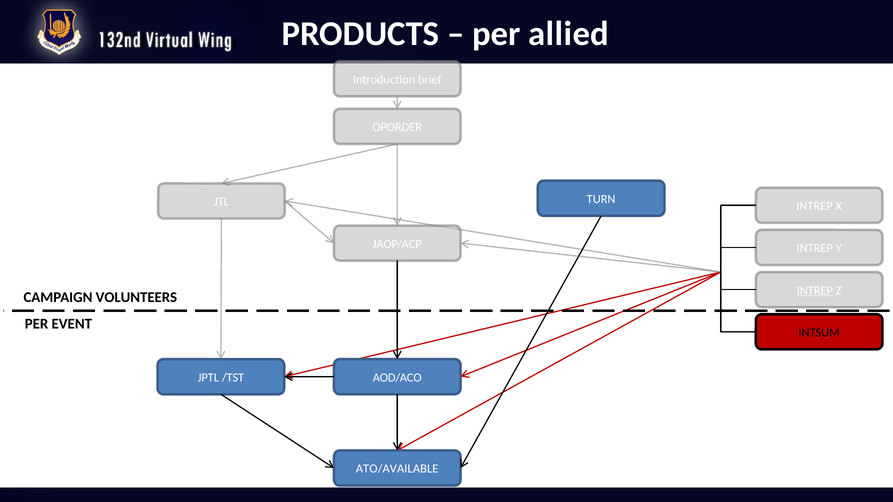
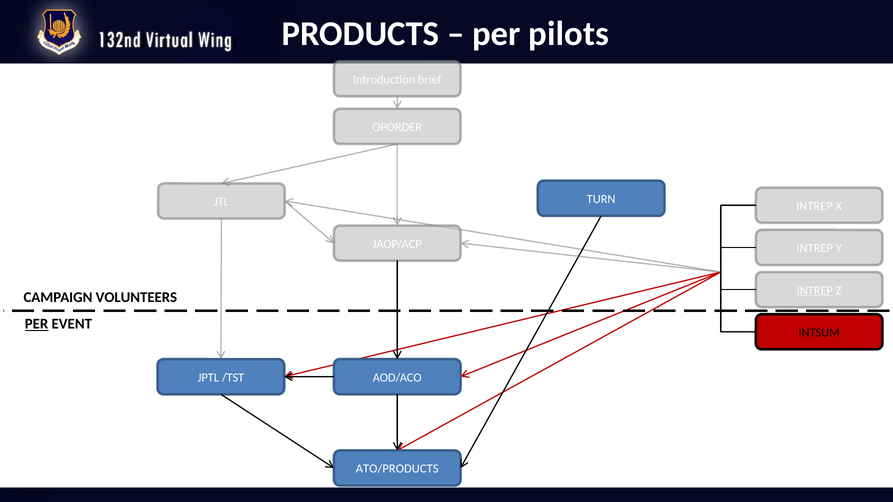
allied: allied -> pilots (569, 34)
PER underline: none -> present (37, 324)
ATO/AVAILABLE: ATO/AVAILABLE -> ATO/PRODUCTS (397, 469)
